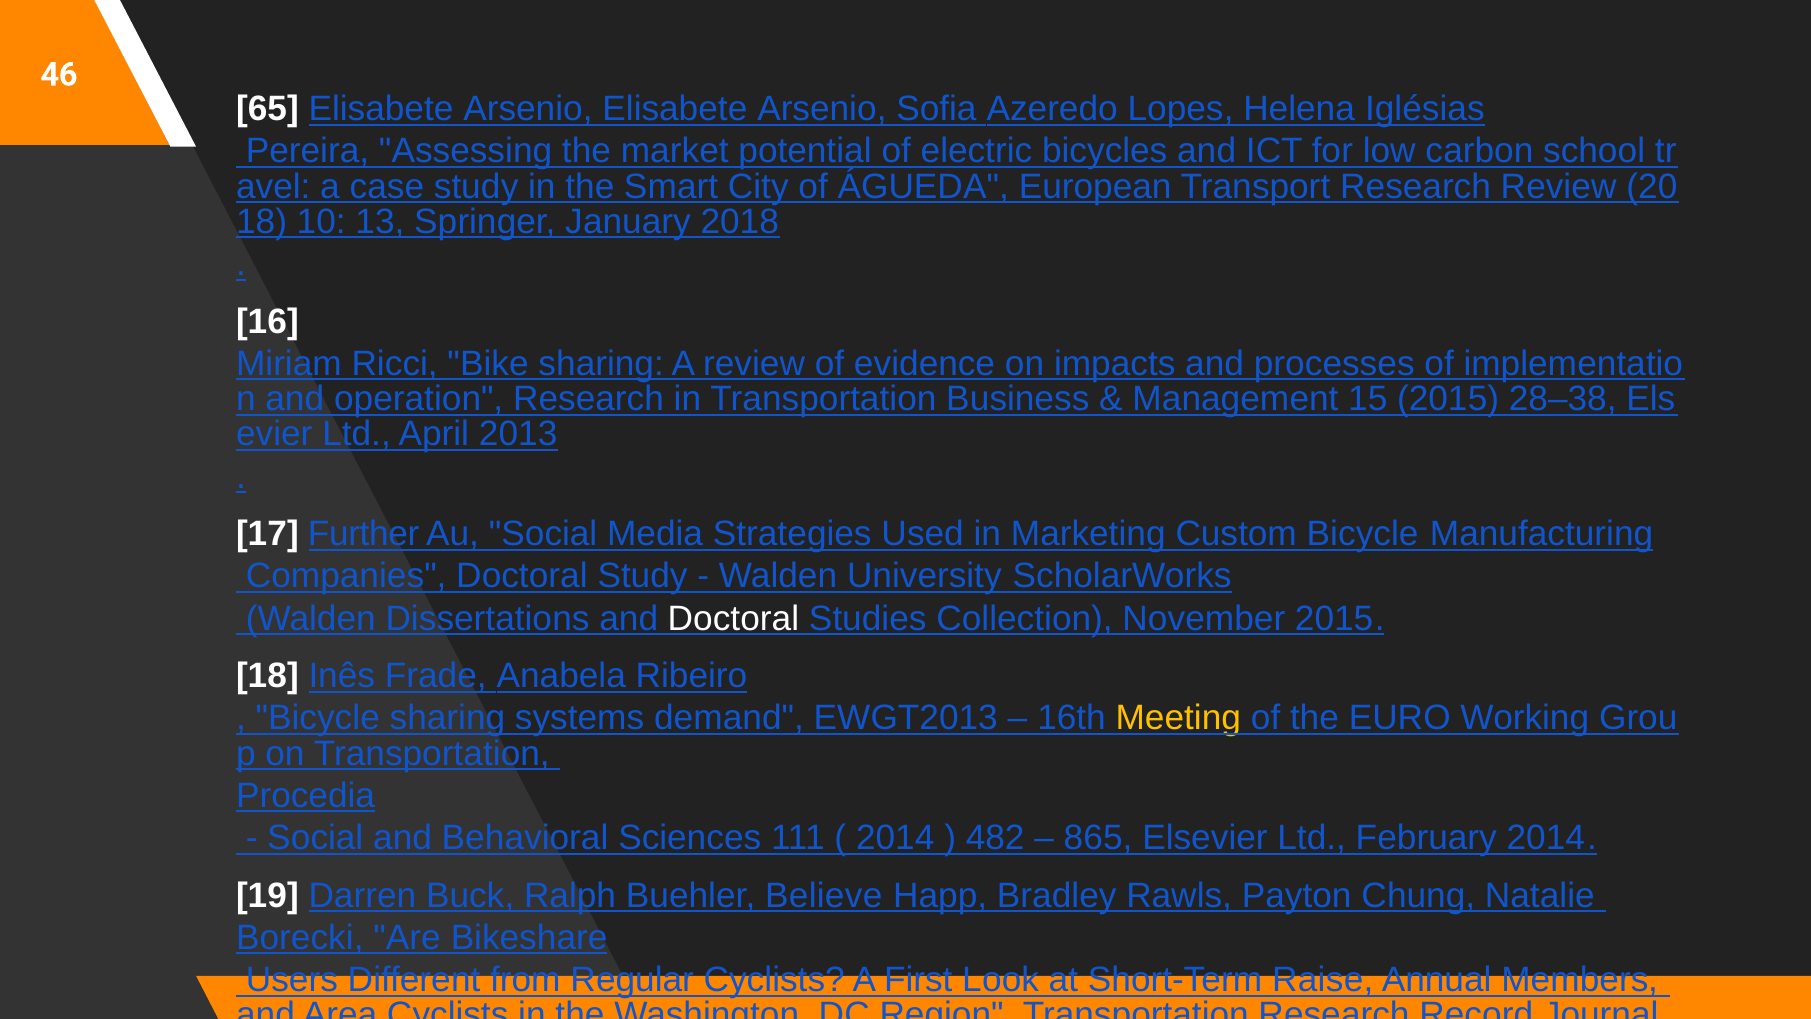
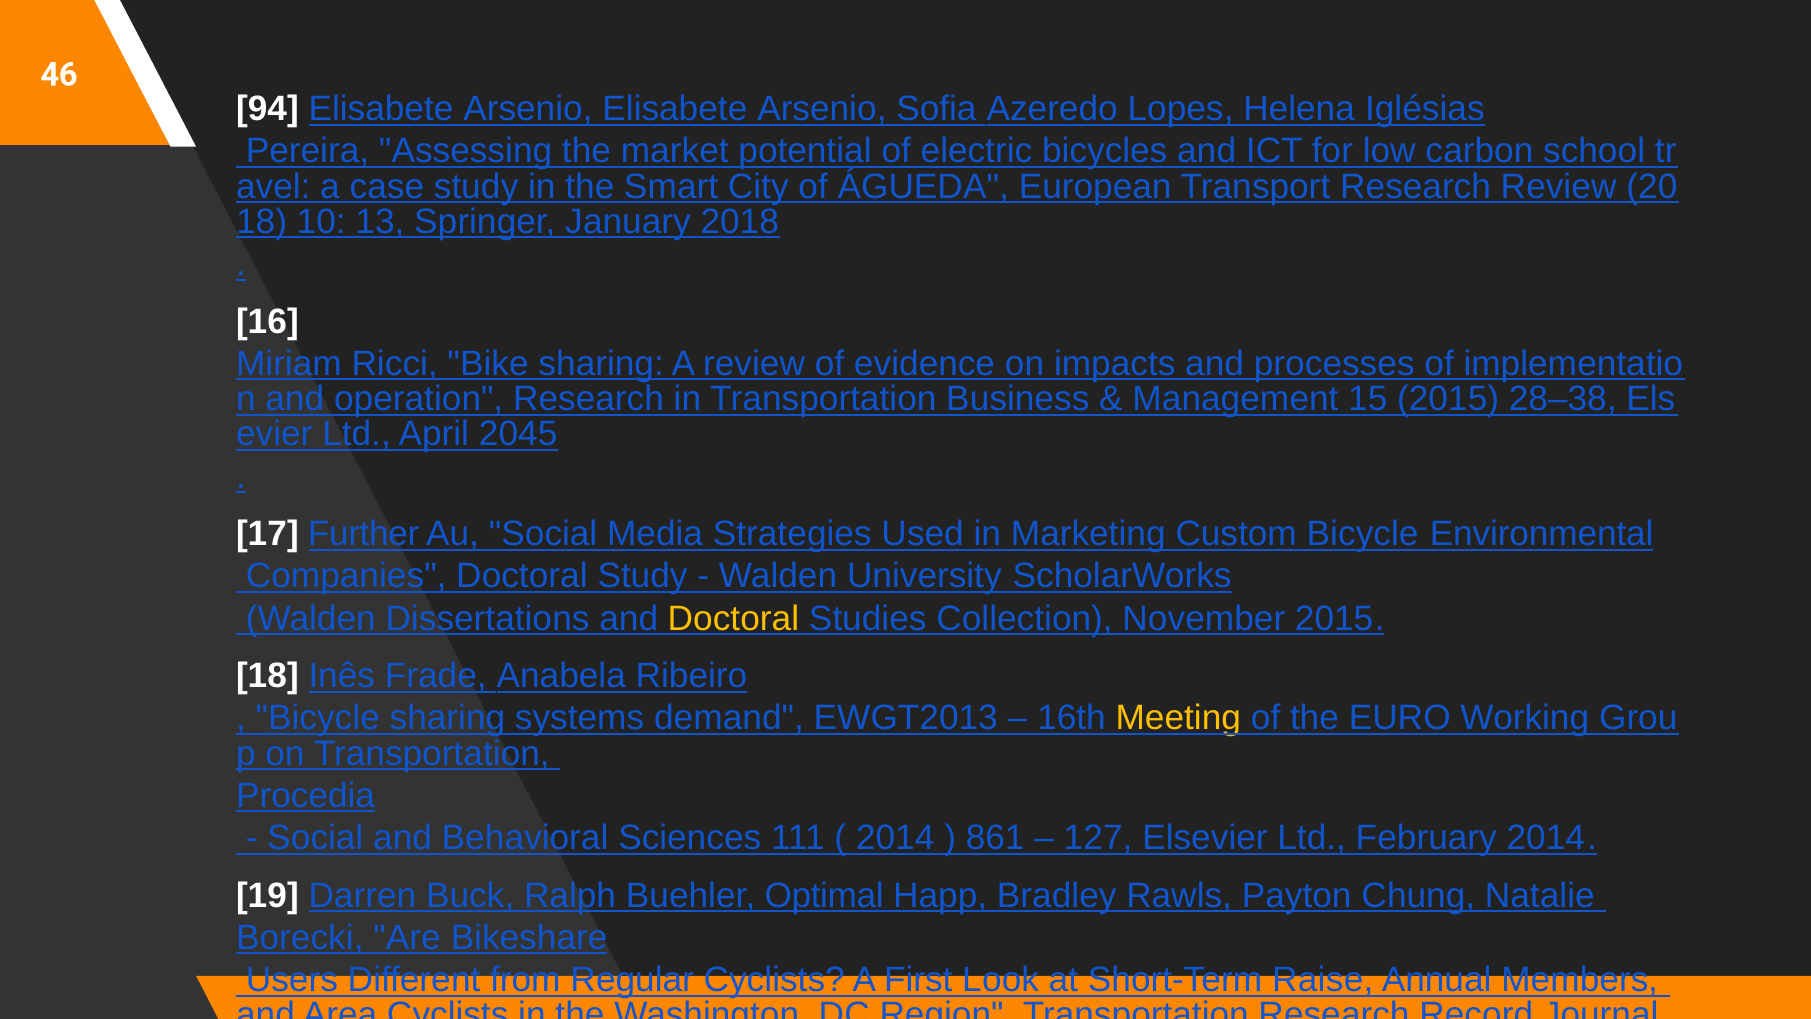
65: 65 -> 94 (267, 109)
2013: 2013 -> 2045 (518, 434)
Manufacturing: Manufacturing -> Environmental (1542, 534)
Doctoral colour: white -> yellow (733, 618)
482: 482 -> 861 (995, 838)
865: 865 -> 127 (1098, 838)
Believe: Believe -> Optimal (824, 895)
